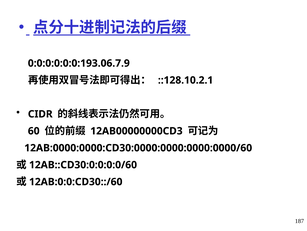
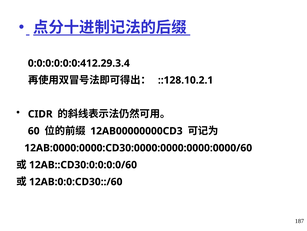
0:0:0:0:0:0:193.06.7.9: 0:0:0:0:0:0:193.06.7.9 -> 0:0:0:0:0:0:412.29.3.4 (79, 63)
